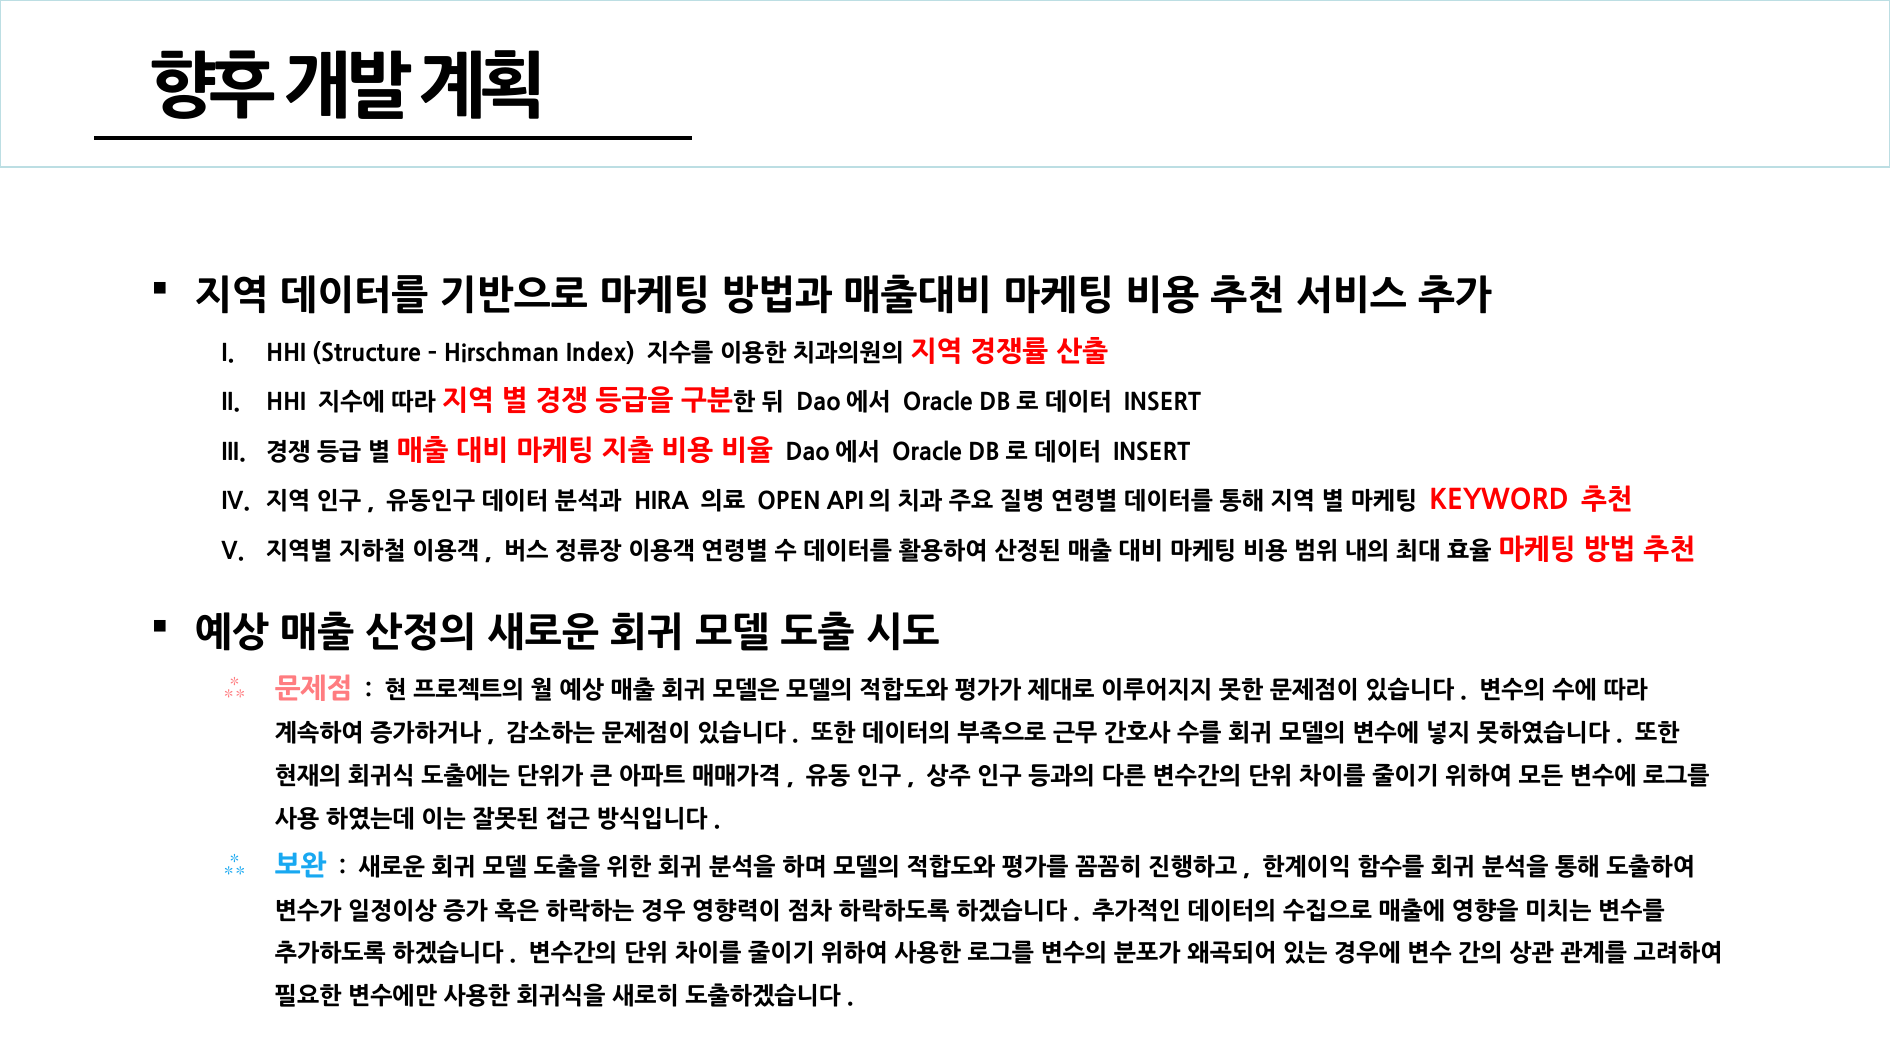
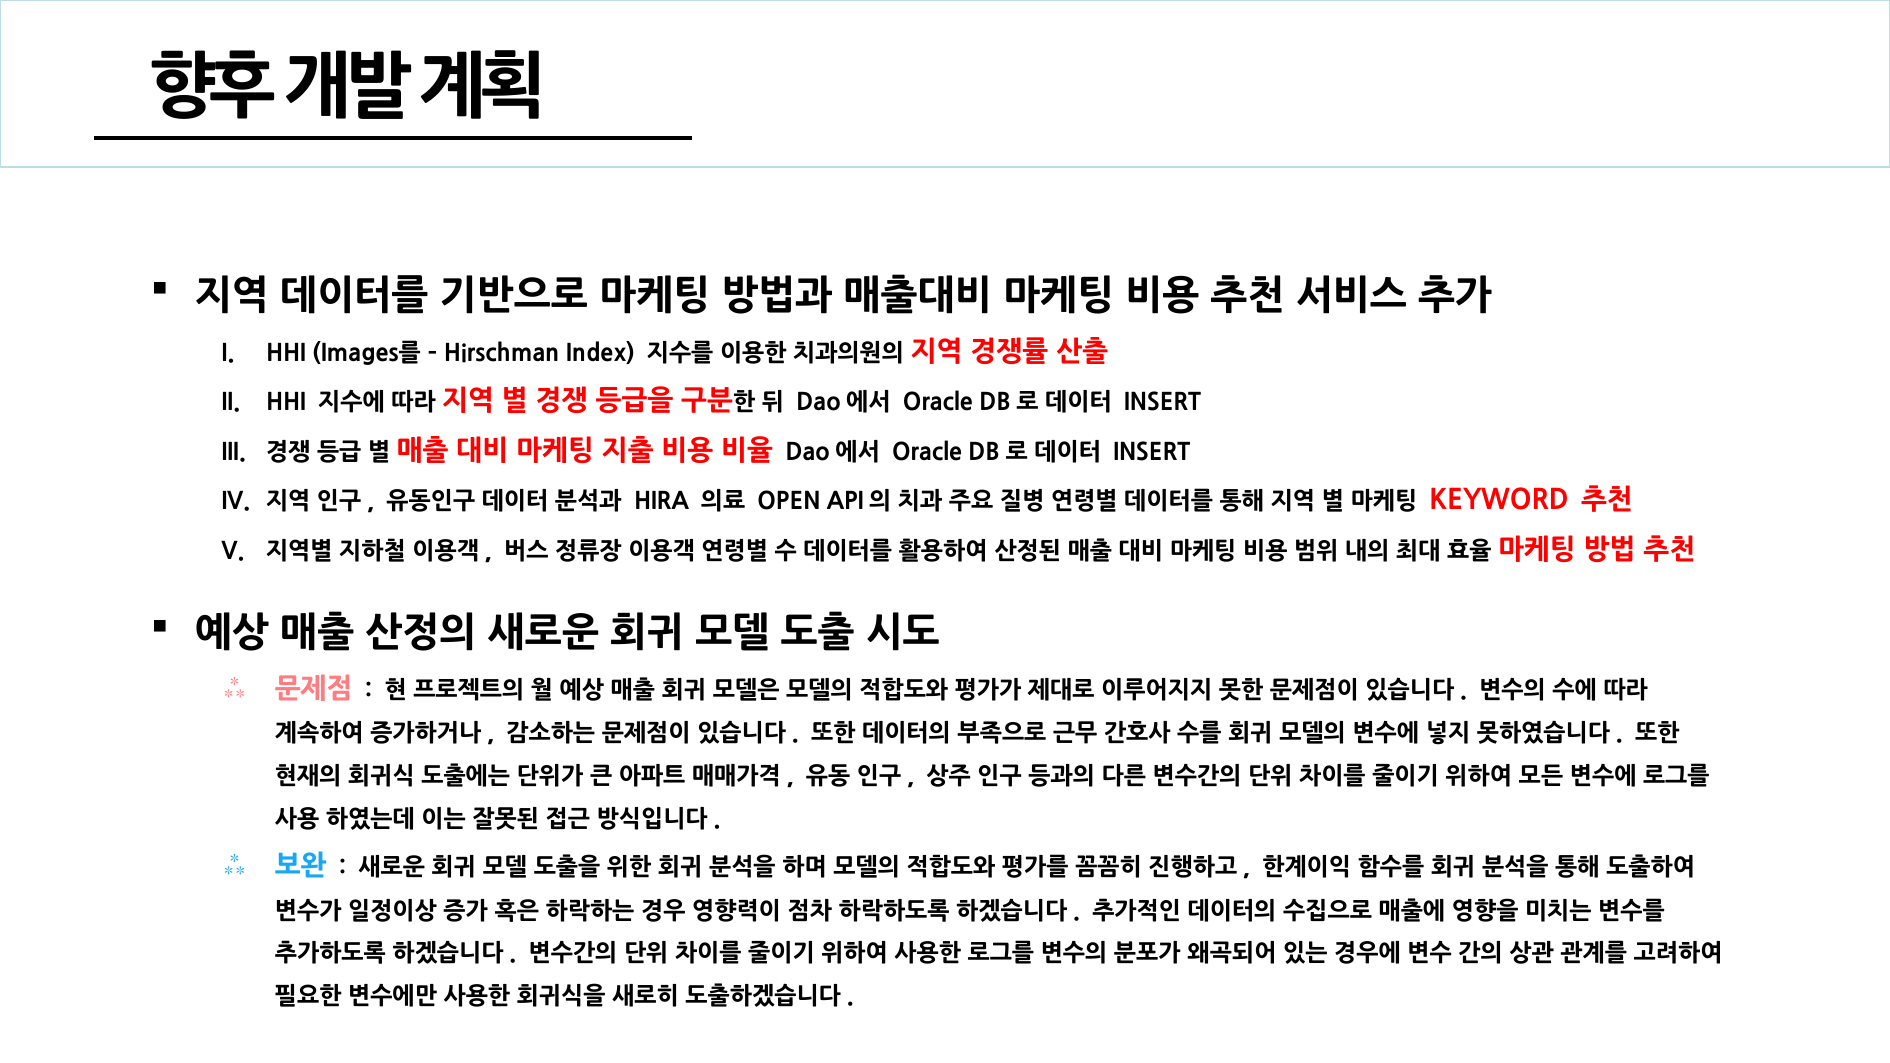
Structure: Structure -> Images를 (367, 353)
